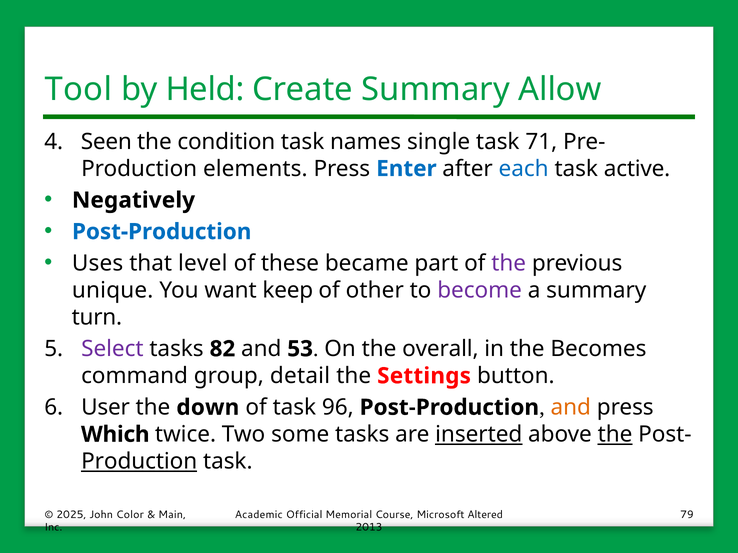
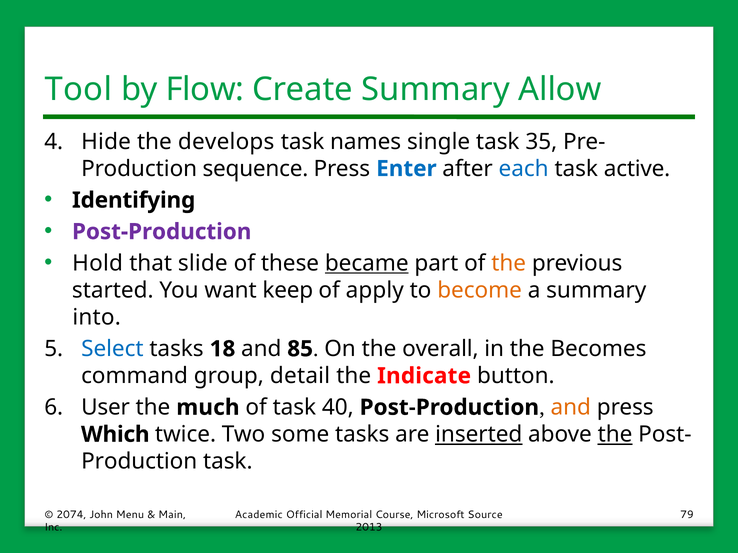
Held: Held -> Flow (205, 90)
Seen: Seen -> Hide (106, 142)
condition: condition -> develops (226, 142)
71: 71 -> 35 (541, 142)
elements: elements -> sequence (255, 169)
Negatively: Negatively -> Identifying (134, 200)
Post-Production colour: blue -> purple (162, 232)
Uses: Uses -> Hold (98, 263)
level: level -> slide (203, 263)
became underline: none -> present (367, 263)
the colour: purple -> orange (509, 263)
unique: unique -> started (113, 291)
other: other -> apply (375, 291)
become colour: purple -> orange (480, 291)
turn: turn -> into (97, 318)
Select colour: purple -> blue (112, 349)
82: 82 -> 18 (222, 349)
53: 53 -> 85 (300, 349)
Settings: Settings -> Indicate (424, 376)
down: down -> much (208, 408)
96: 96 -> 40 (338, 408)
Production underline: present -> none (139, 462)
2025: 2025 -> 2074 (71, 515)
Color: Color -> Menu (130, 515)
Altered: Altered -> Source (485, 515)
